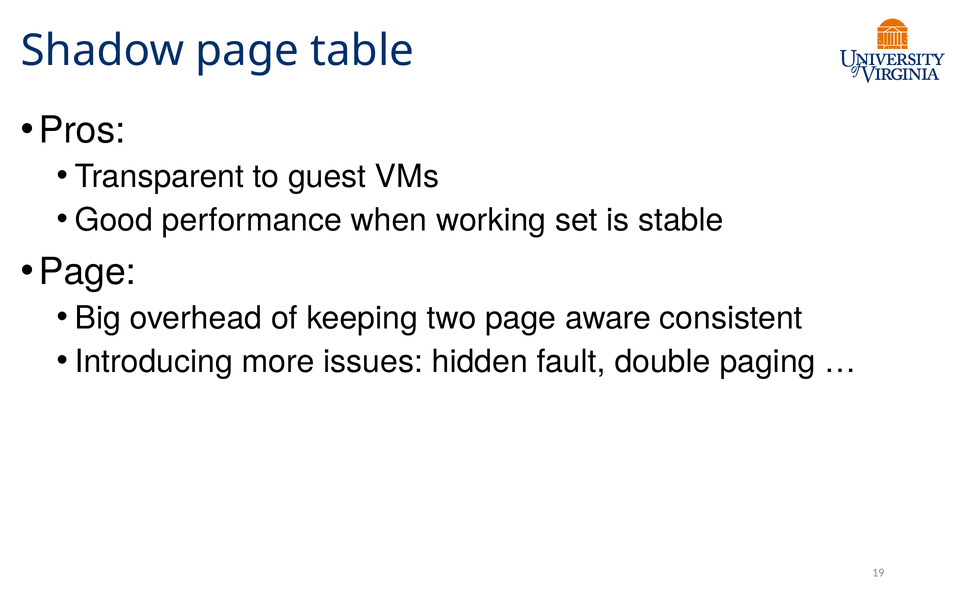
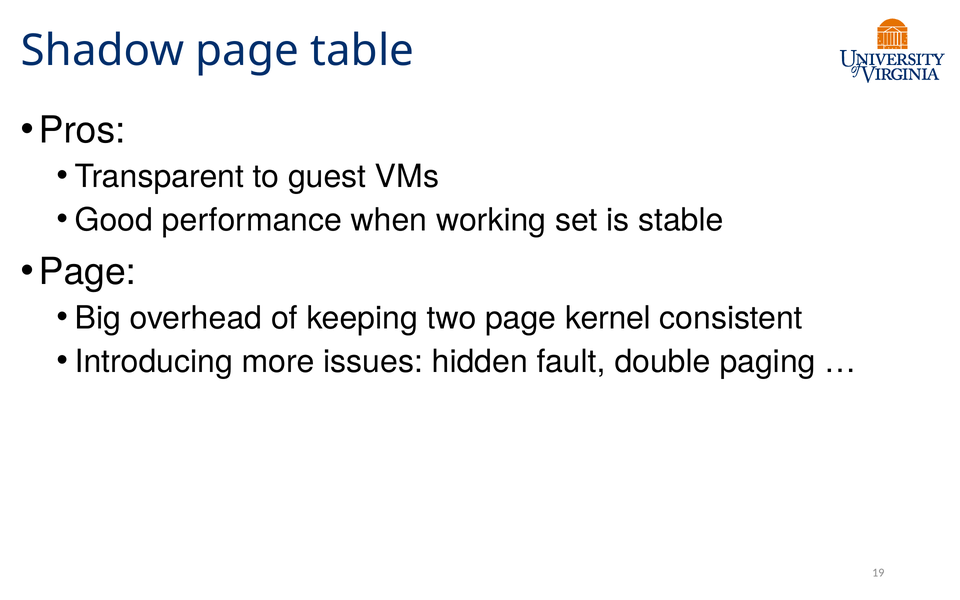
aware: aware -> kernel (608, 318)
